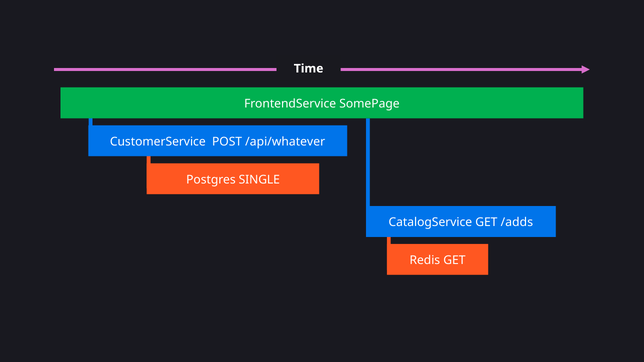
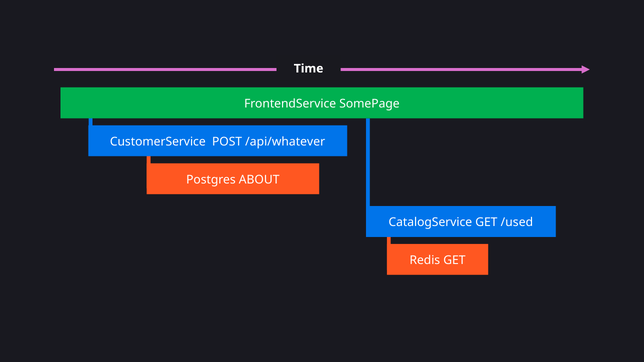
SINGLE: SINGLE -> ABOUT (259, 180)
/adds: /adds -> /used (517, 222)
